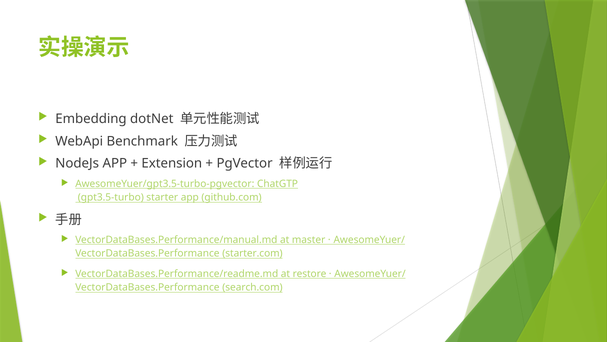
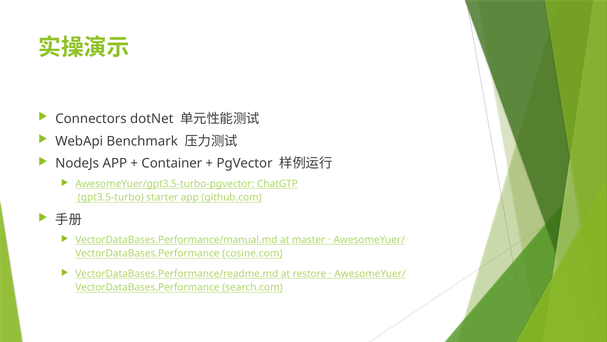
Embedding: Embedding -> Connectors (91, 119)
Extension: Extension -> Container (172, 163)
starter.com: starter.com -> cosine.com (252, 253)
